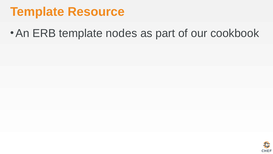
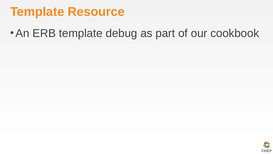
nodes: nodes -> debug (121, 33)
